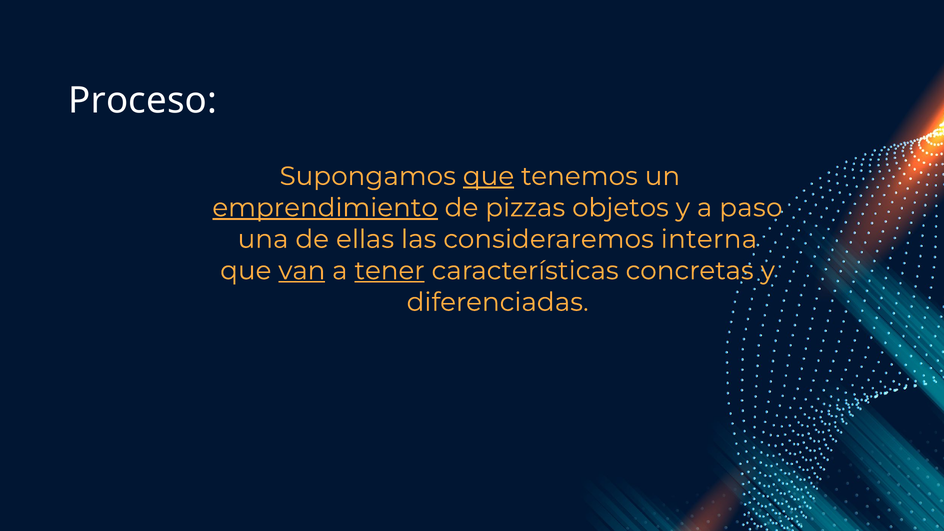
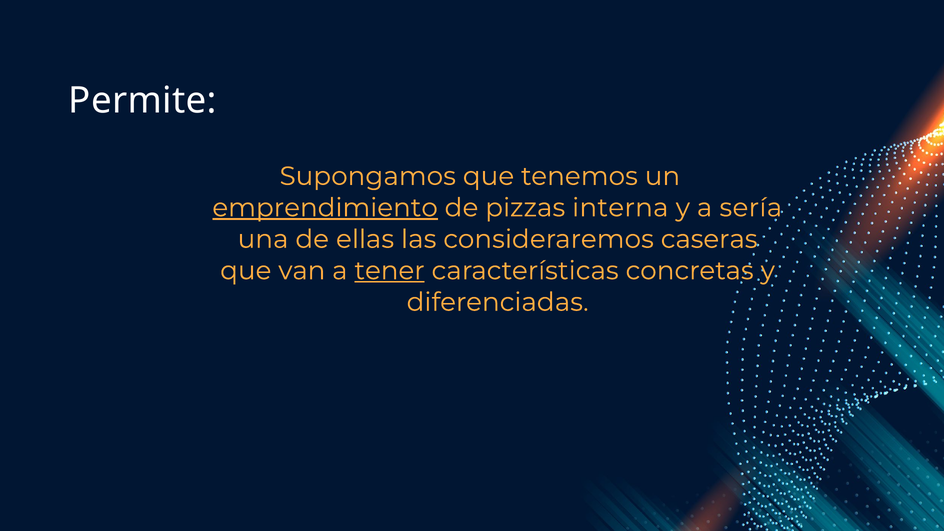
Proceso: Proceso -> Permite (143, 101)
que underline: present -> none (489, 176)
objetos: objetos -> interna (620, 208)
paso: paso -> sería (751, 208)
interna: interna -> caseras (709, 239)
van underline: present -> none (302, 271)
